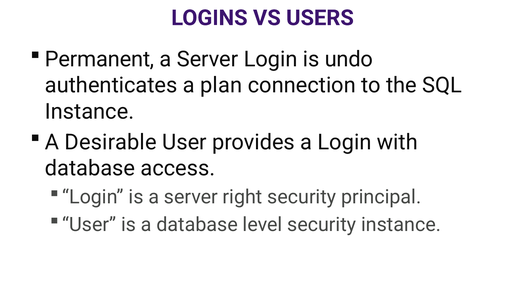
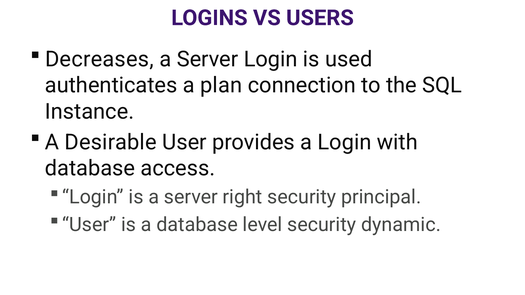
Permanent: Permanent -> Decreases (99, 59)
undo: undo -> used (349, 59)
security instance: instance -> dynamic (401, 225)
